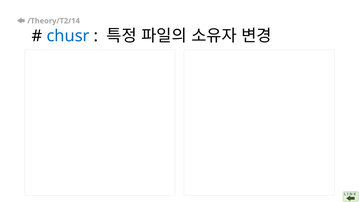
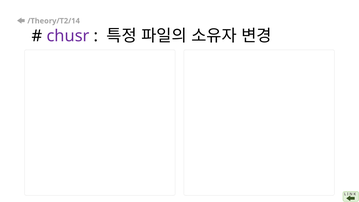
chusr colour: blue -> purple (68, 36)
